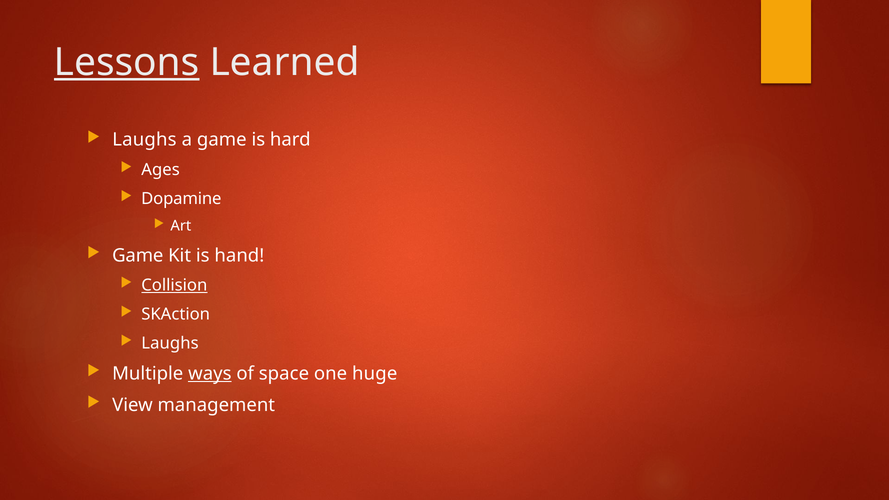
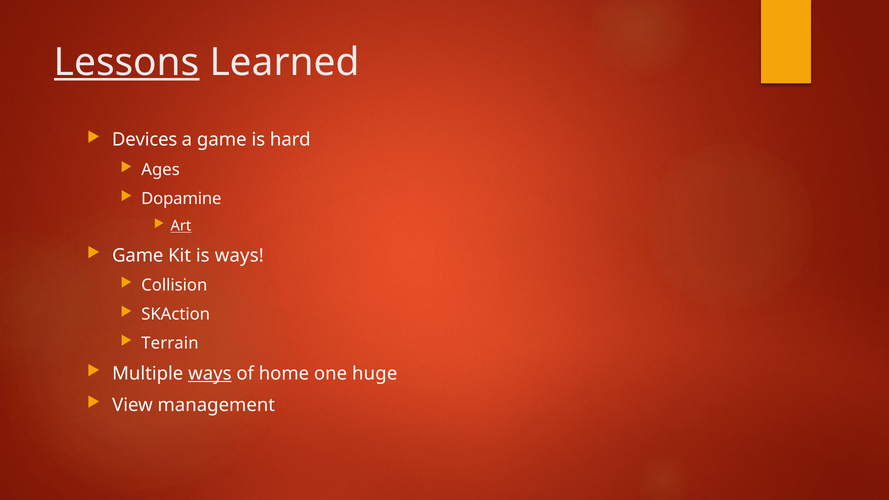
Laughs: Laughs -> Devices (145, 140)
Art underline: none -> present (181, 226)
is hand: hand -> ways (239, 256)
Collision underline: present -> none (174, 285)
Laughs: Laughs -> Terrain (170, 343)
space: space -> home (284, 374)
